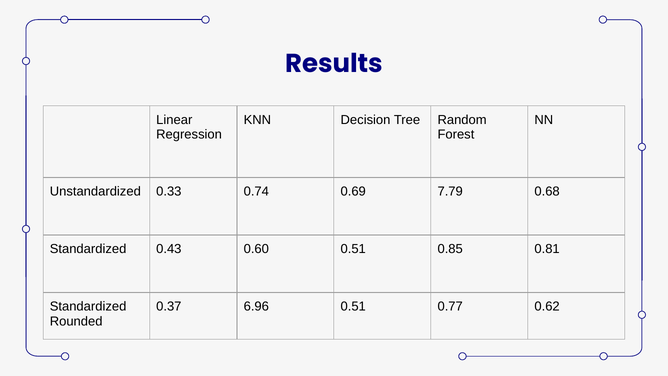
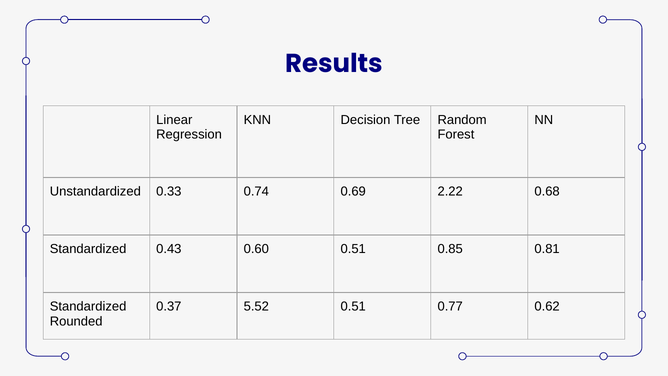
7.79: 7.79 -> 2.22 (450, 192)
6.96: 6.96 -> 5.52 (256, 306)
